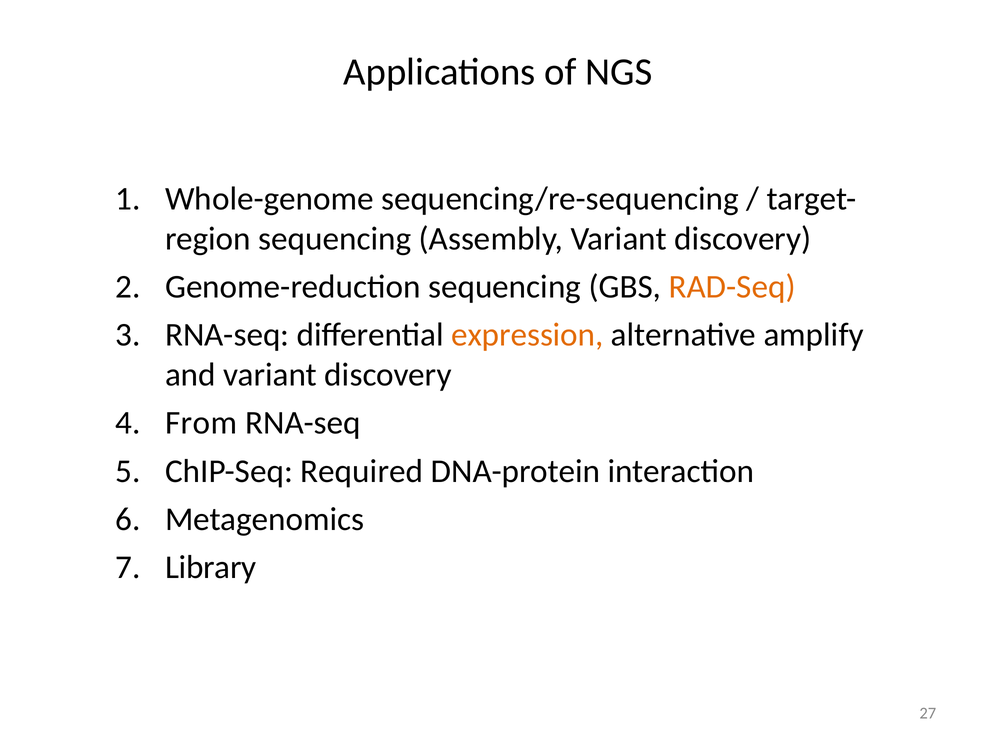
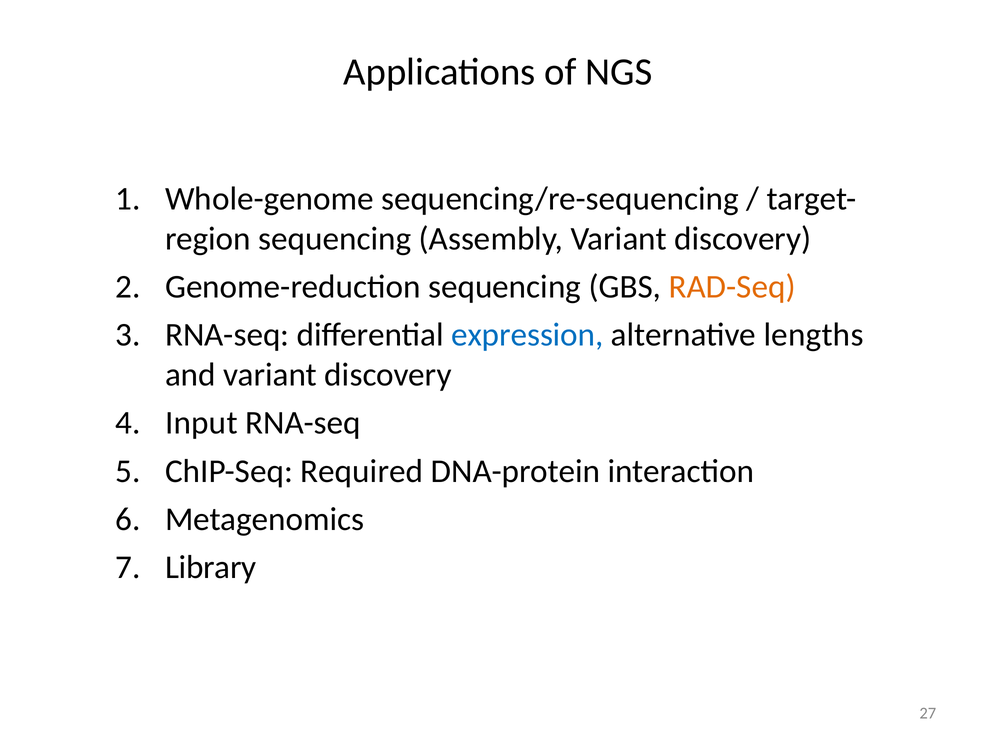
expression colour: orange -> blue (527, 335)
amplify: amplify -> lengths (814, 335)
From: From -> Input (201, 423)
